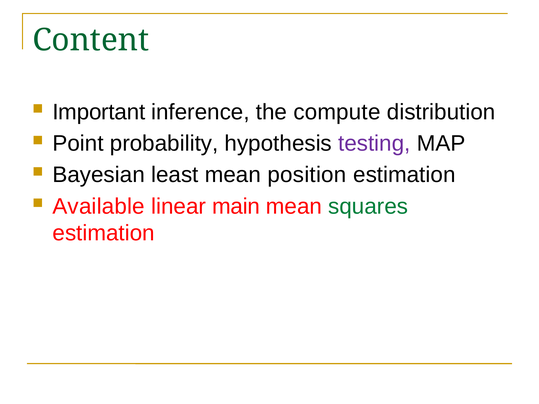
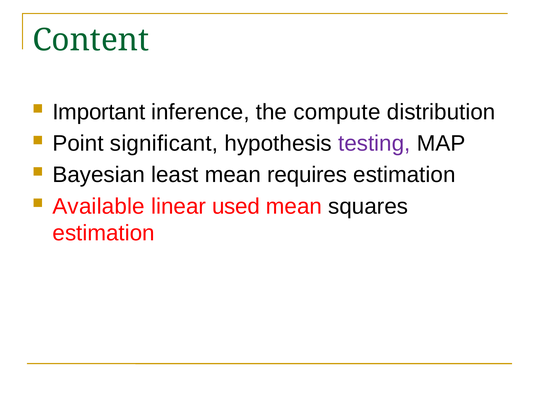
probability: probability -> significant (164, 144)
position: position -> requires (307, 175)
main: main -> used (236, 206)
squares colour: green -> black (368, 206)
